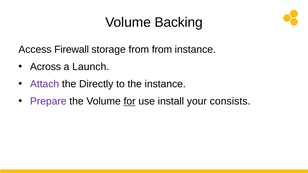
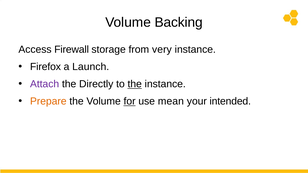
from from: from -> very (162, 49)
Across: Across -> Firefox (45, 67)
the underline: none -> present (135, 84)
Prepare colour: purple -> orange (48, 102)
install: install -> mean (171, 102)
consists: consists -> intended (230, 102)
